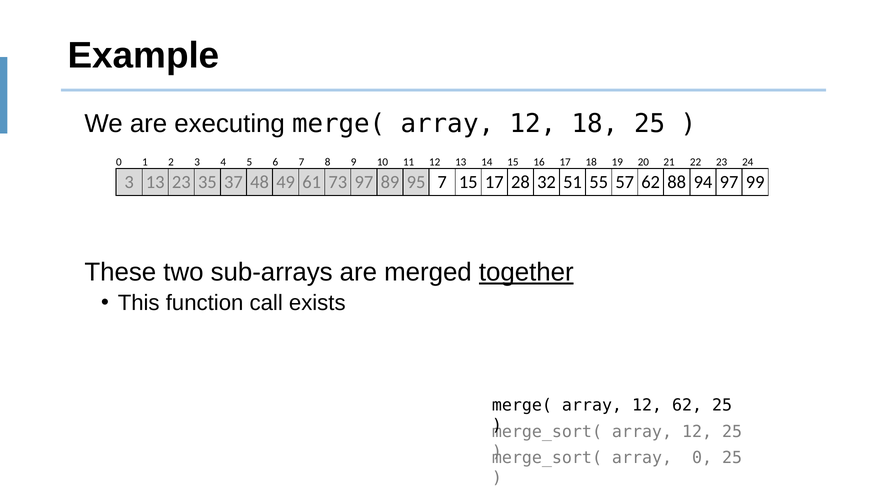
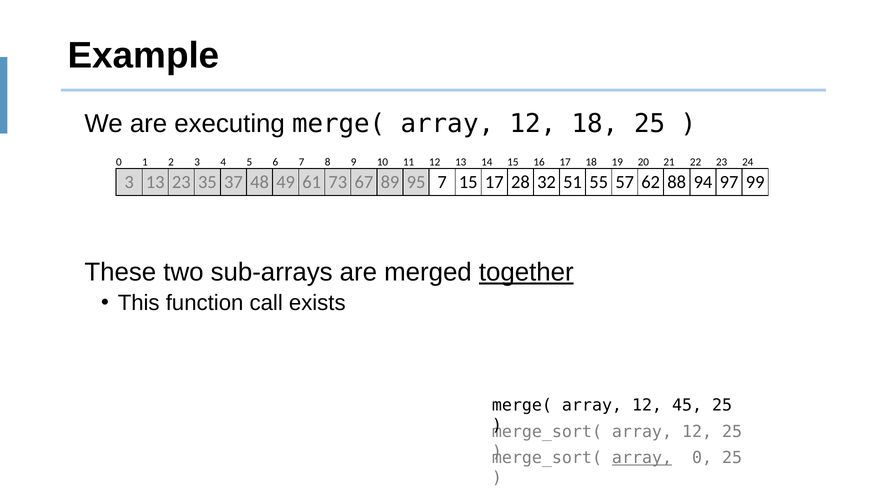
73 97: 97 -> 67 (364, 182)
12 62: 62 -> 45 (687, 405)
array underline: none -> present (642, 458)
